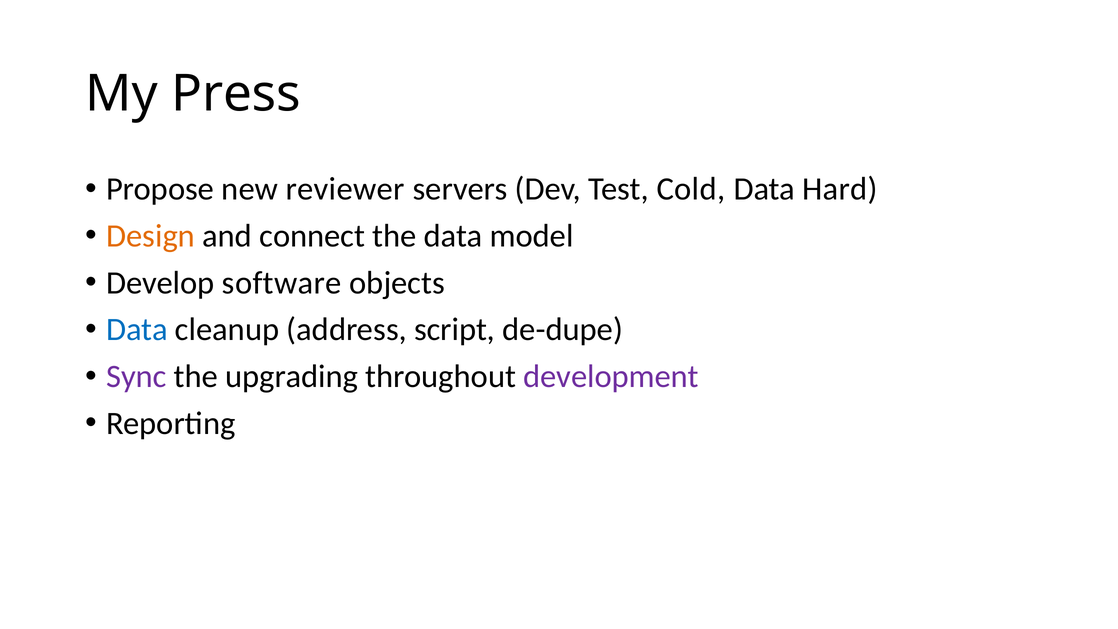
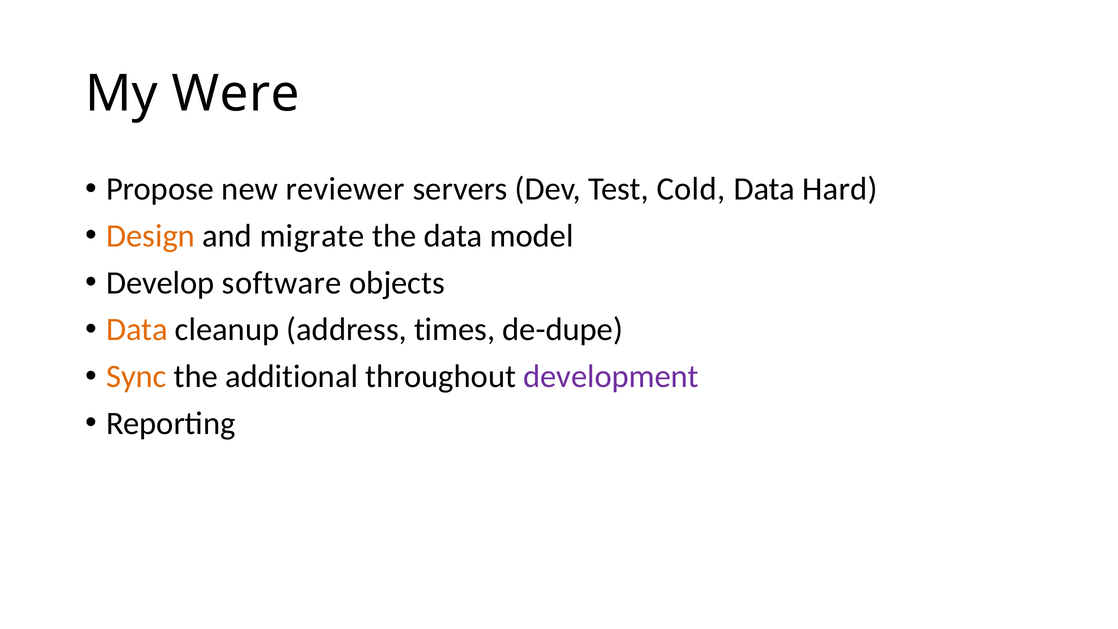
Press: Press -> Were (236, 94)
connect: connect -> migrate (312, 236)
Data colour: blue -> orange (137, 330)
script: script -> times (455, 330)
Sync colour: purple -> orange (136, 377)
upgrading: upgrading -> additional (292, 377)
